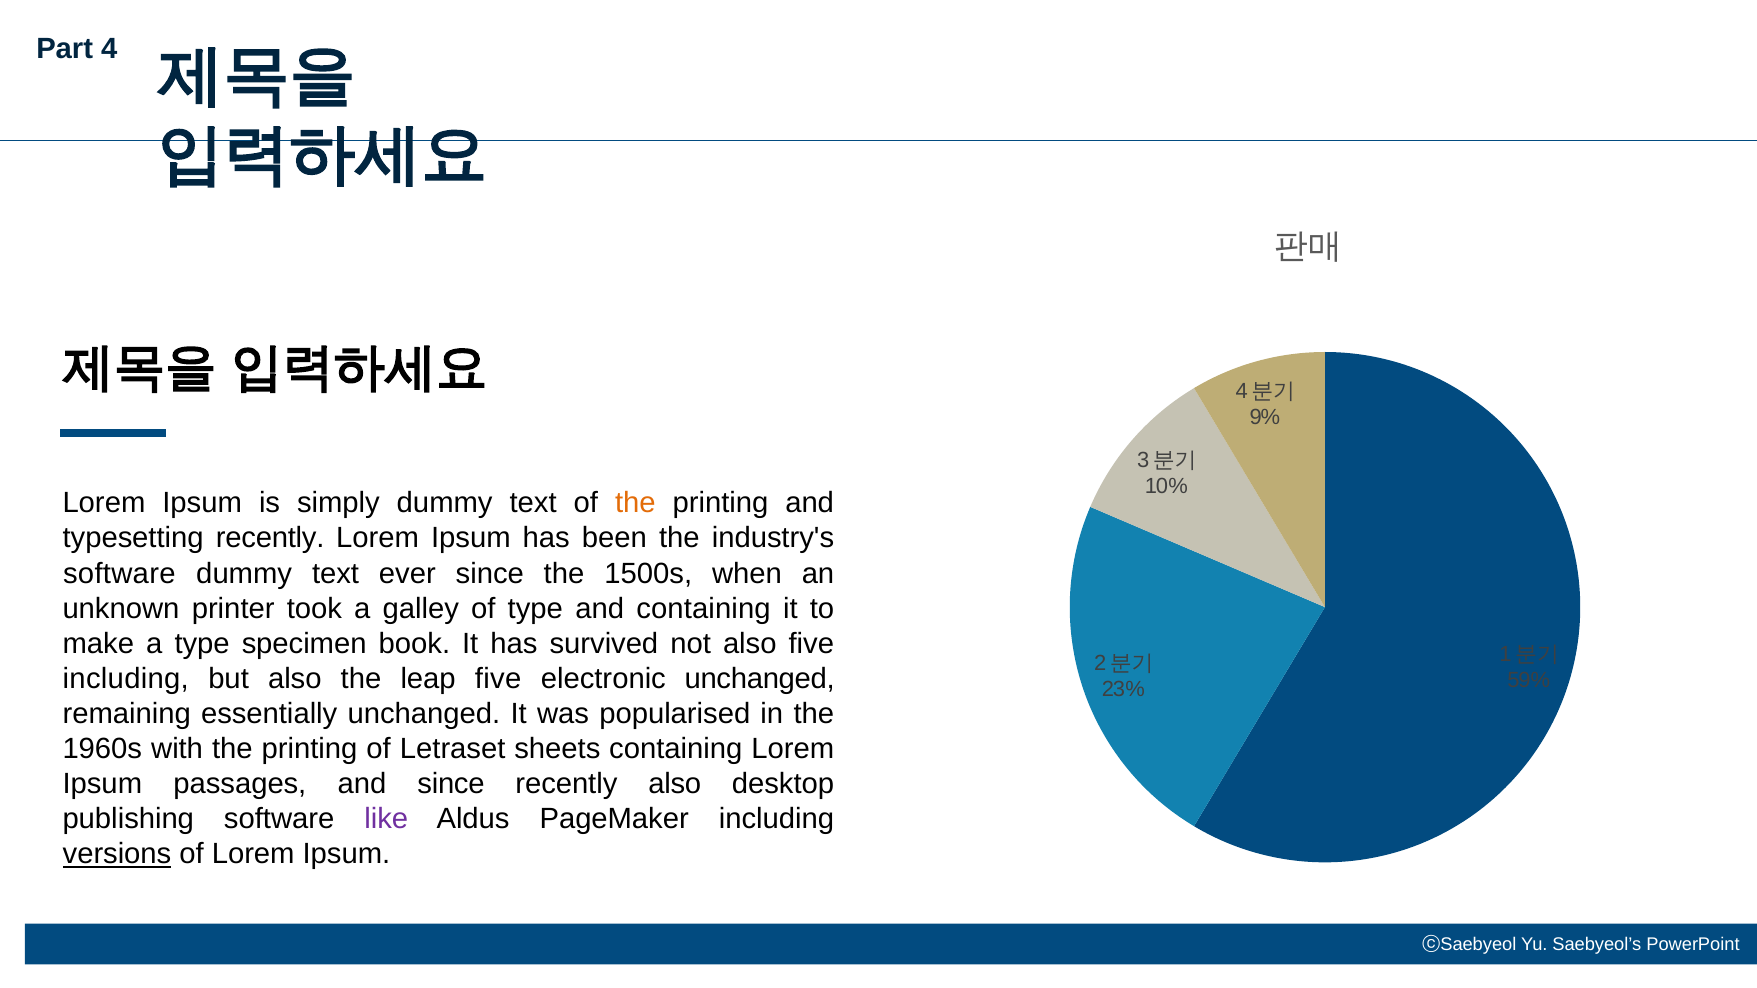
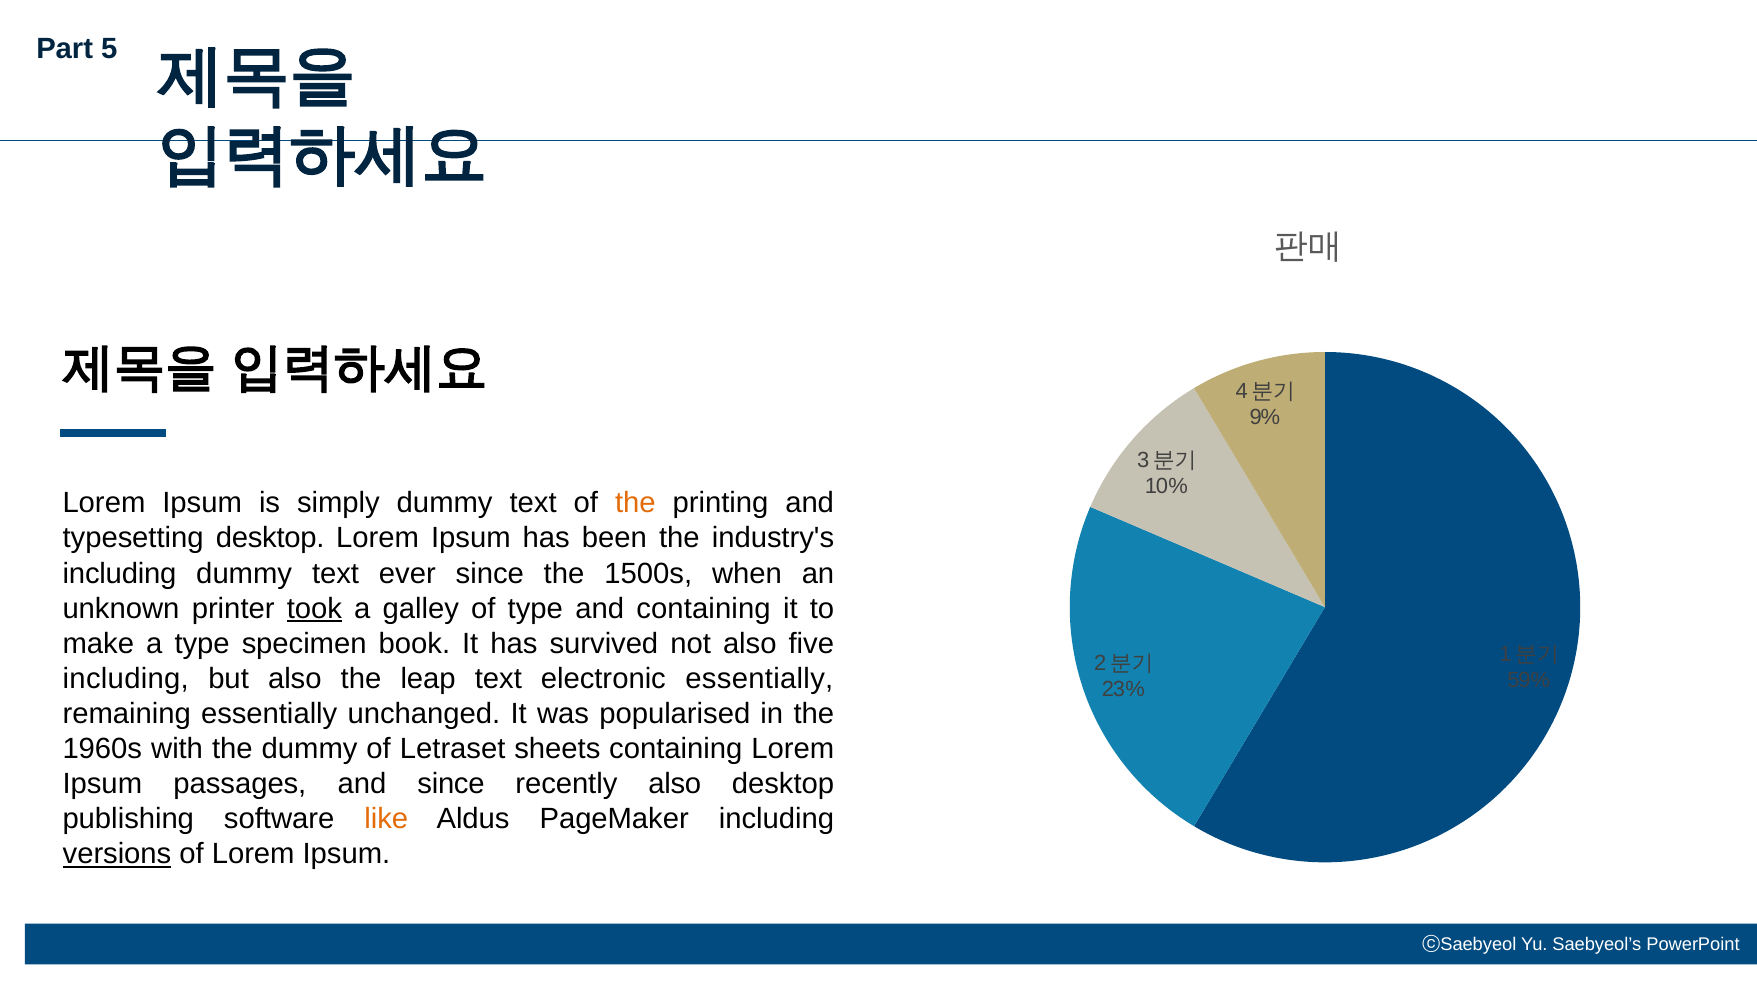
4: 4 -> 5 (109, 49)
typesetting recently: recently -> desktop (270, 538)
software: software -> including (120, 574)
took underline: none -> present (314, 609)
leap five: five -> text (498, 679)
electronic unchanged: unchanged -> essentially (759, 679)
with the printing: printing -> dummy (310, 749)
like colour: purple -> orange (386, 819)
